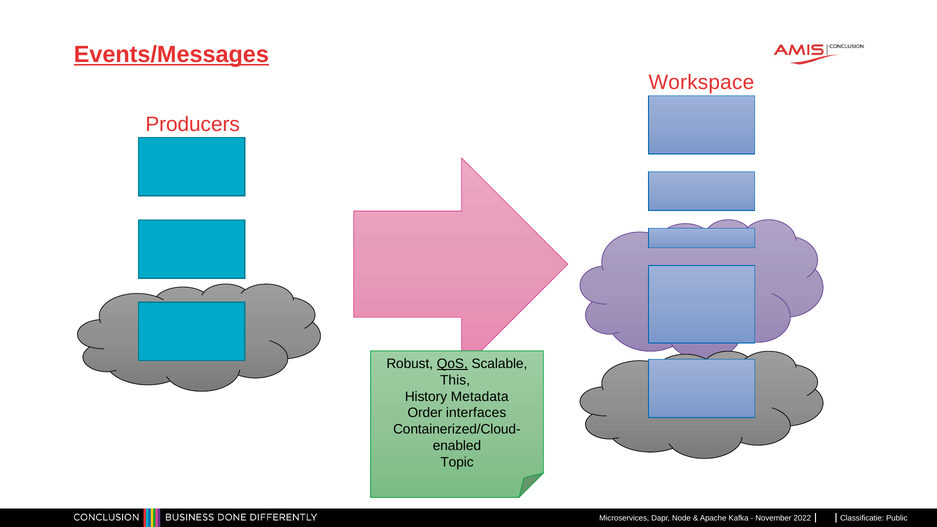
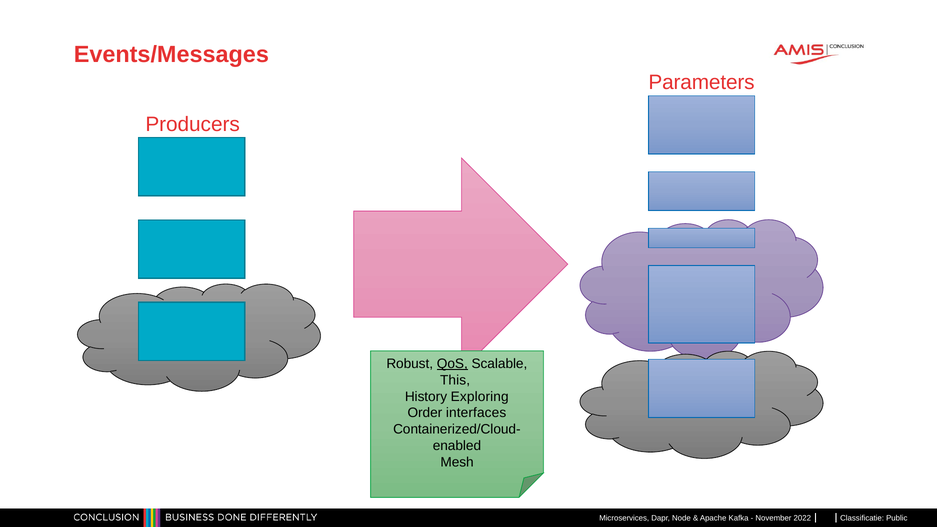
Events/Messages underline: present -> none (171, 55)
Workspace: Workspace -> Parameters (702, 83)
Metadata: Metadata -> Exploring (480, 397)
Topic: Topic -> Mesh (457, 462)
